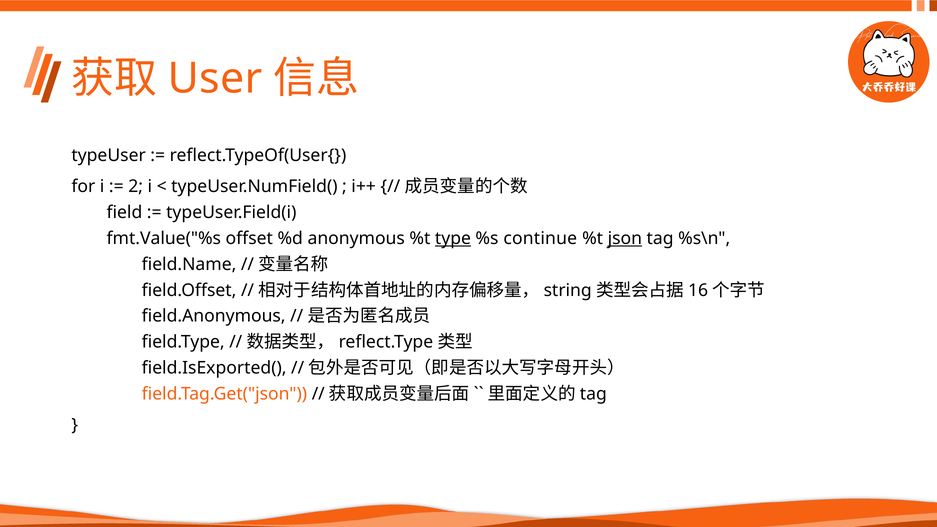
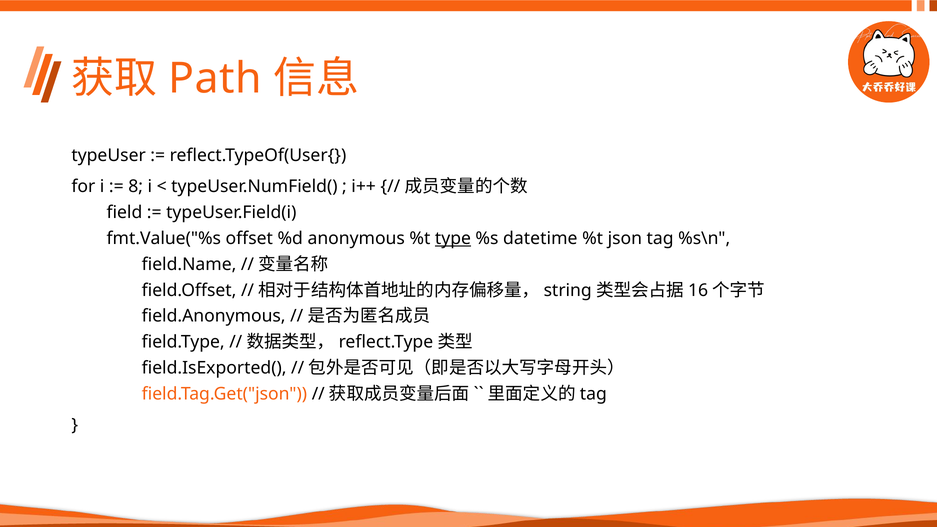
User: User -> Path (215, 79)
2: 2 -> 8 (136, 186)
continue: continue -> datetime (540, 238)
json underline: present -> none (625, 238)
